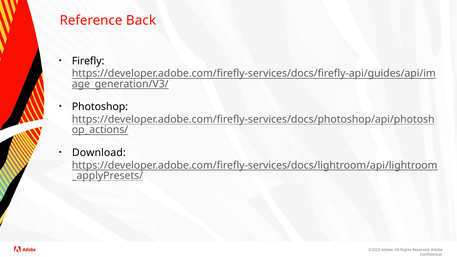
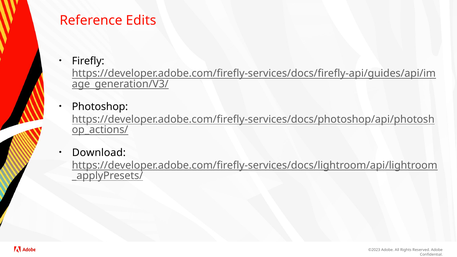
Back: Back -> Edits (141, 21)
